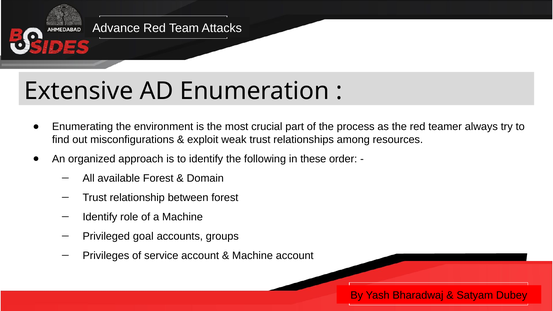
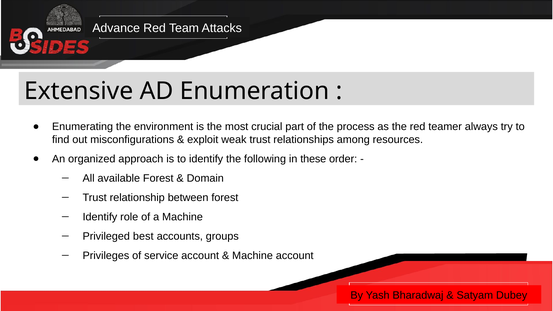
goal: goal -> best (143, 236)
